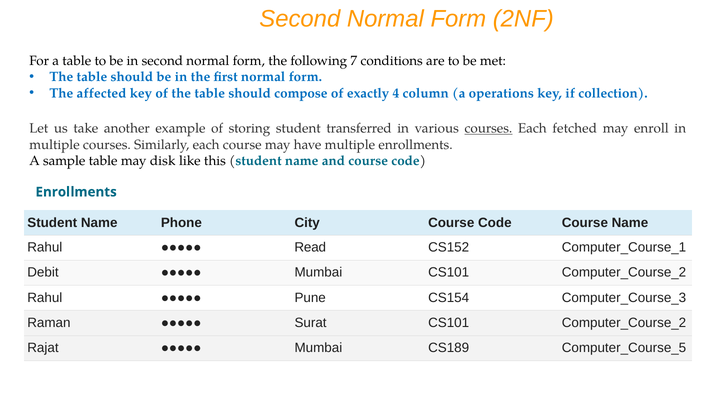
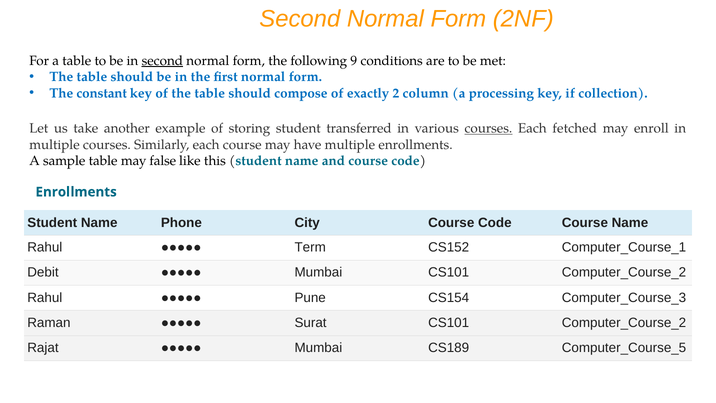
second underline: none -> present (162, 61)
7: 7 -> 9 (354, 61)
affected: affected -> constant (102, 93)
4: 4 -> 2 (396, 93)
operations: operations -> processing (501, 93)
disk: disk -> false (163, 161)
Read: Read -> Term (310, 247)
